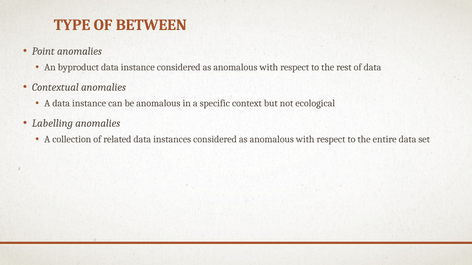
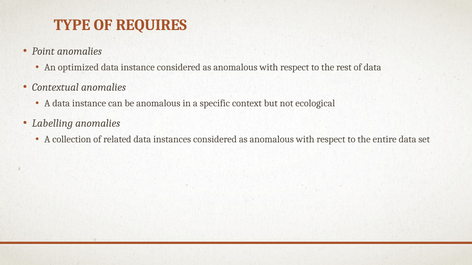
BETWEEN: BETWEEN -> REQUIRES (151, 25)
byproduct: byproduct -> optimized (78, 67)
